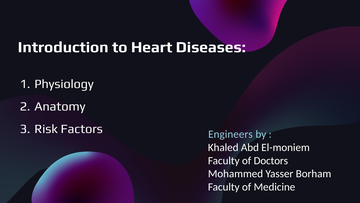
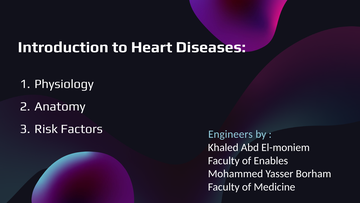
Doctors: Doctors -> Enables (271, 160)
